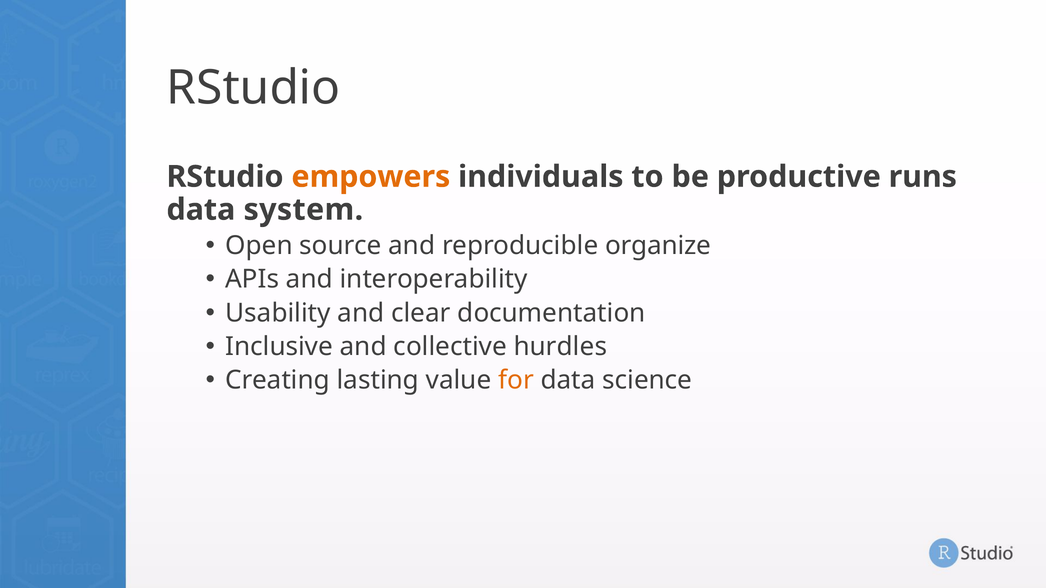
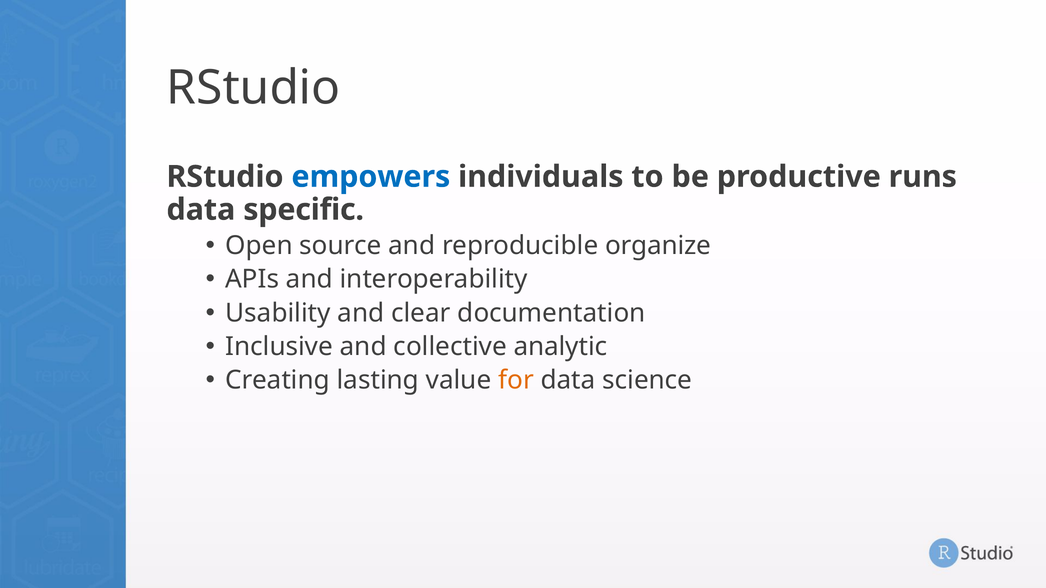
empowers colour: orange -> blue (371, 177)
system: system -> specific (304, 210)
hurdles: hurdles -> analytic (560, 347)
